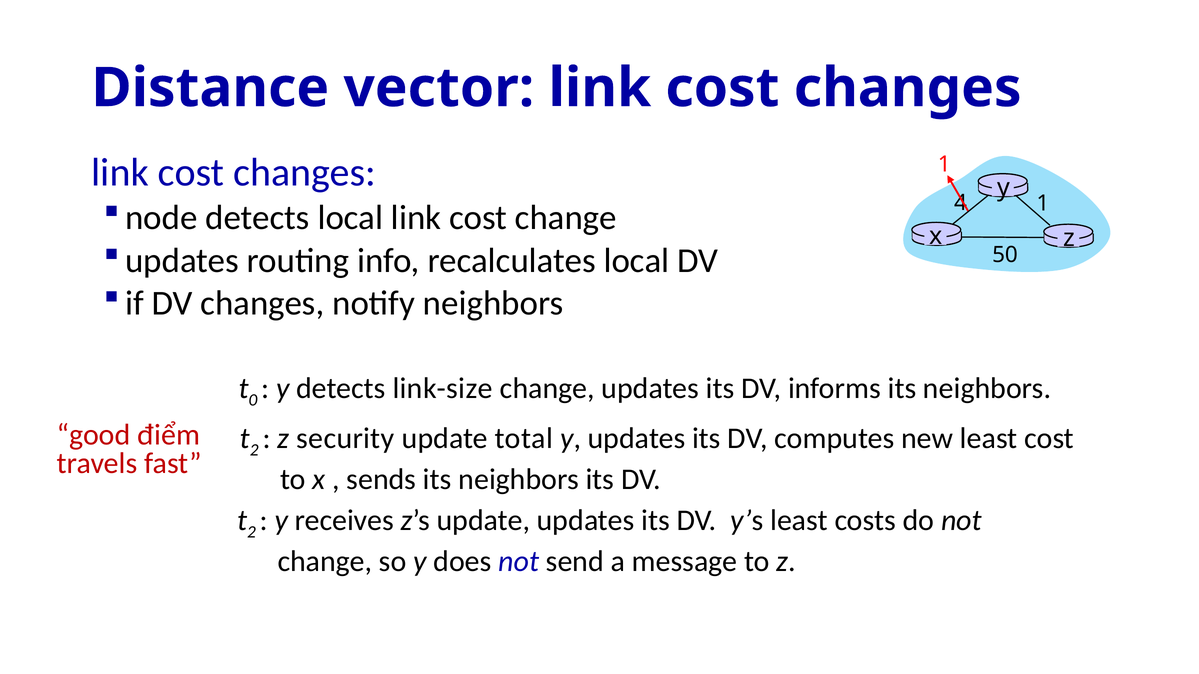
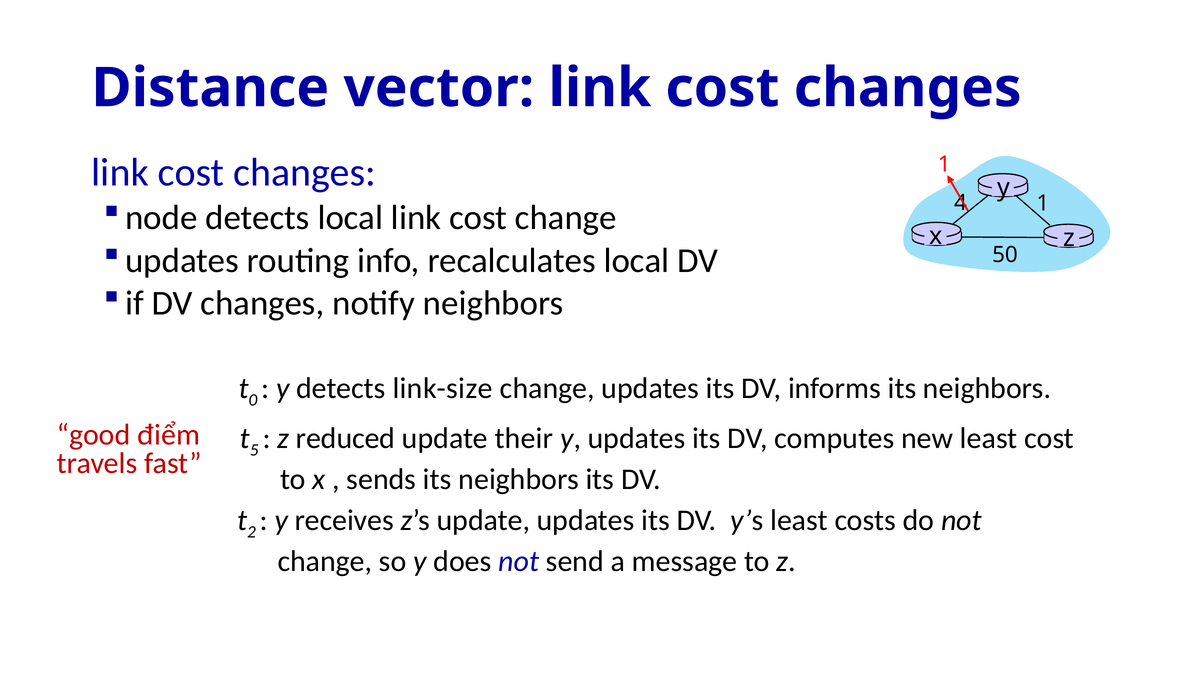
2: 2 -> 5 (254, 450)
security: security -> reduced (346, 439)
total: total -> their (524, 439)
